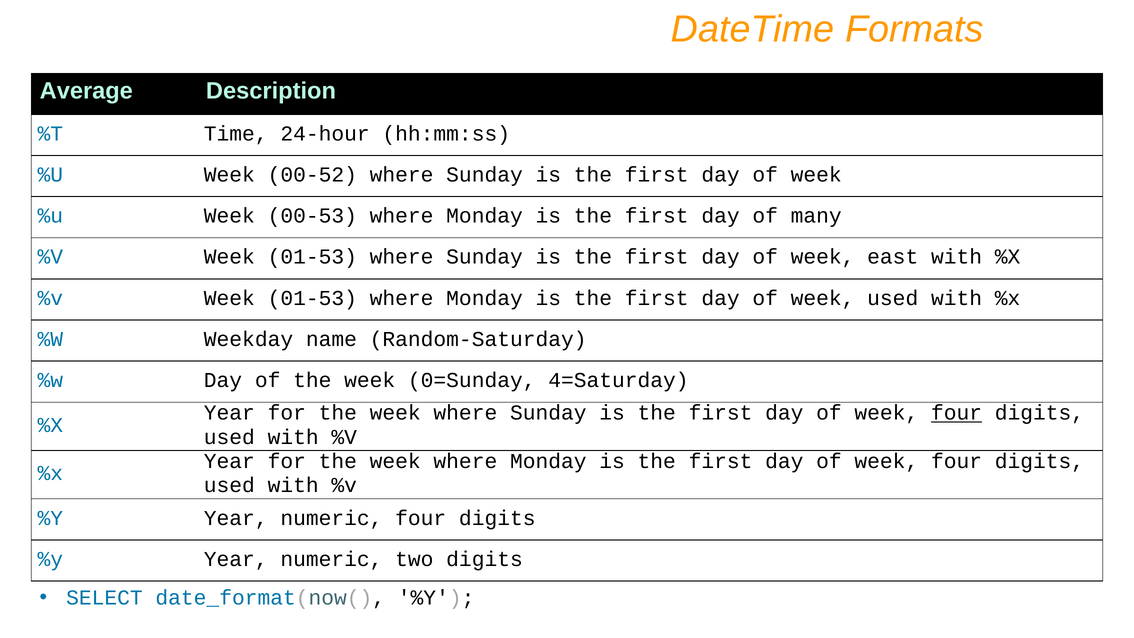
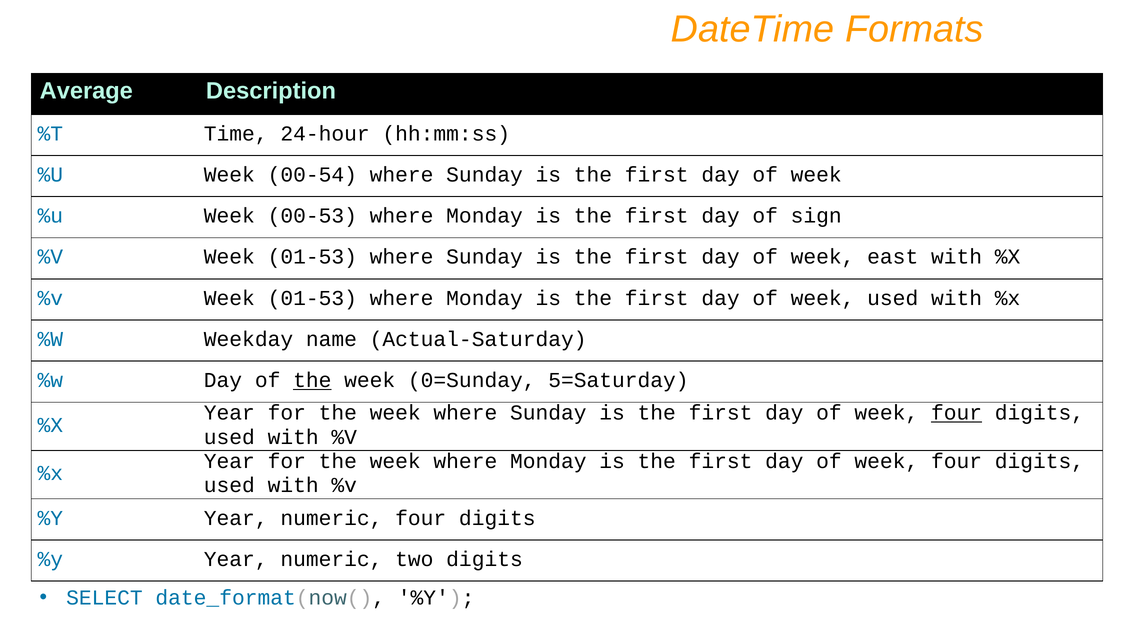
00-52: 00-52 -> 00-54 (312, 175)
many: many -> sign (816, 216)
Random-Saturday: Random-Saturday -> Actual-Saturday (478, 339)
the underline: none -> present (312, 380)
4=Saturday: 4=Saturday -> 5=Saturday (618, 380)
